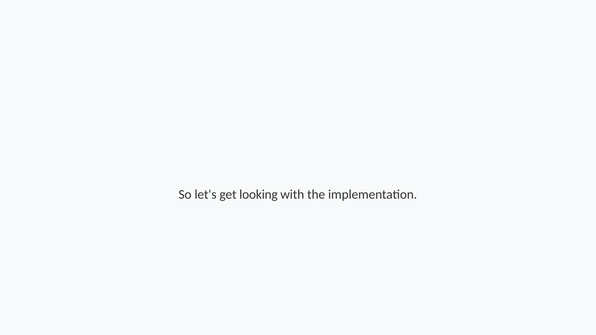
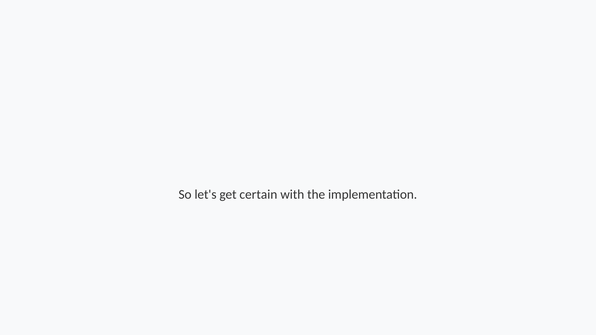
looking: looking -> certain (258, 195)
